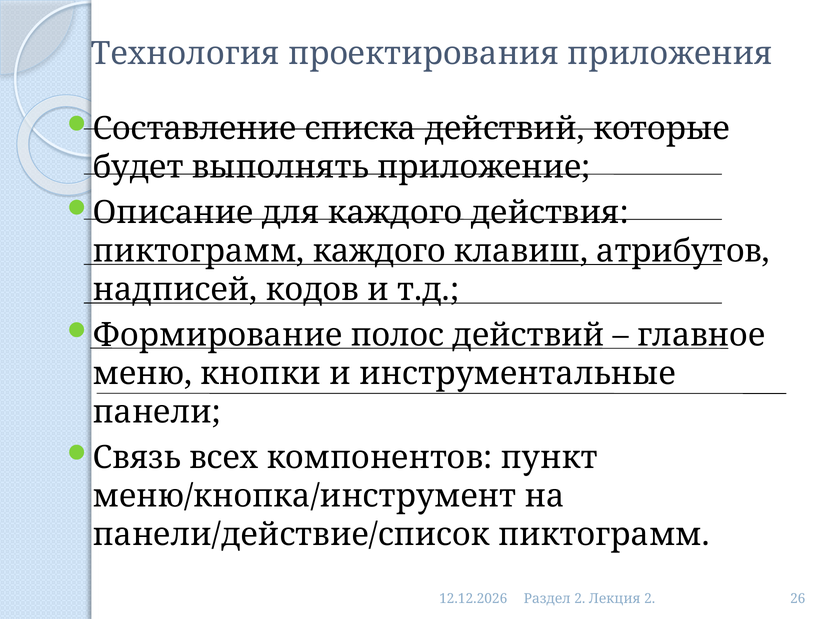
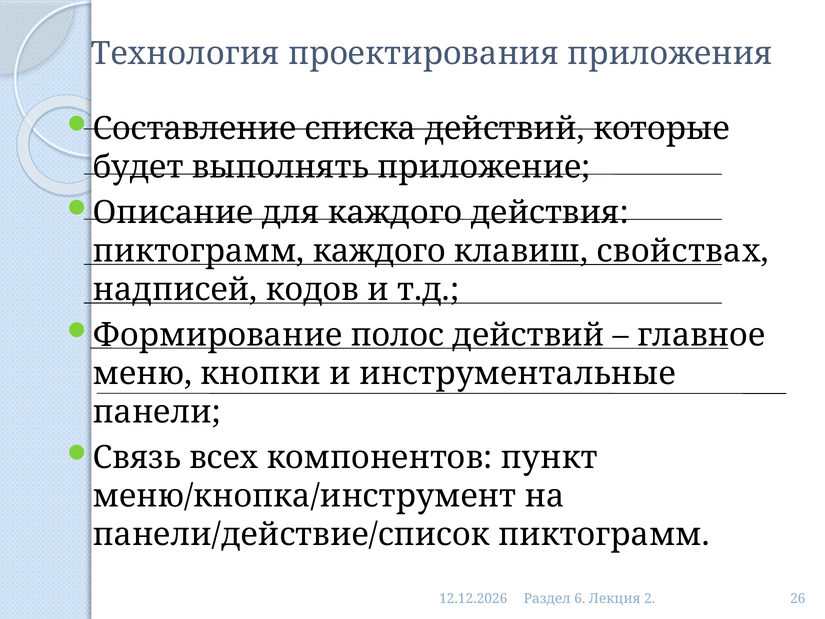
атрибутов: атрибутов -> свойствах (683, 251)
Раздел 2: 2 -> 6 (580, 598)
